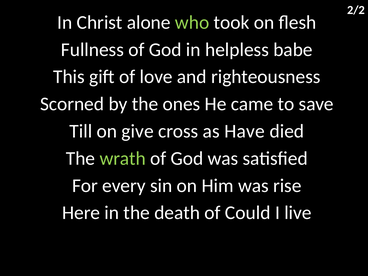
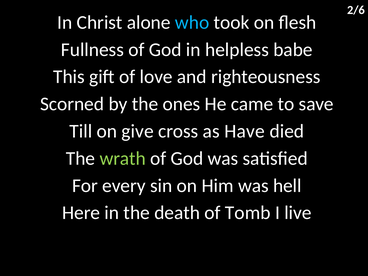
2/2: 2/2 -> 2/6 (356, 10)
who colour: light green -> light blue (192, 22)
rise: rise -> hell (287, 186)
Could: Could -> Tomb (248, 213)
